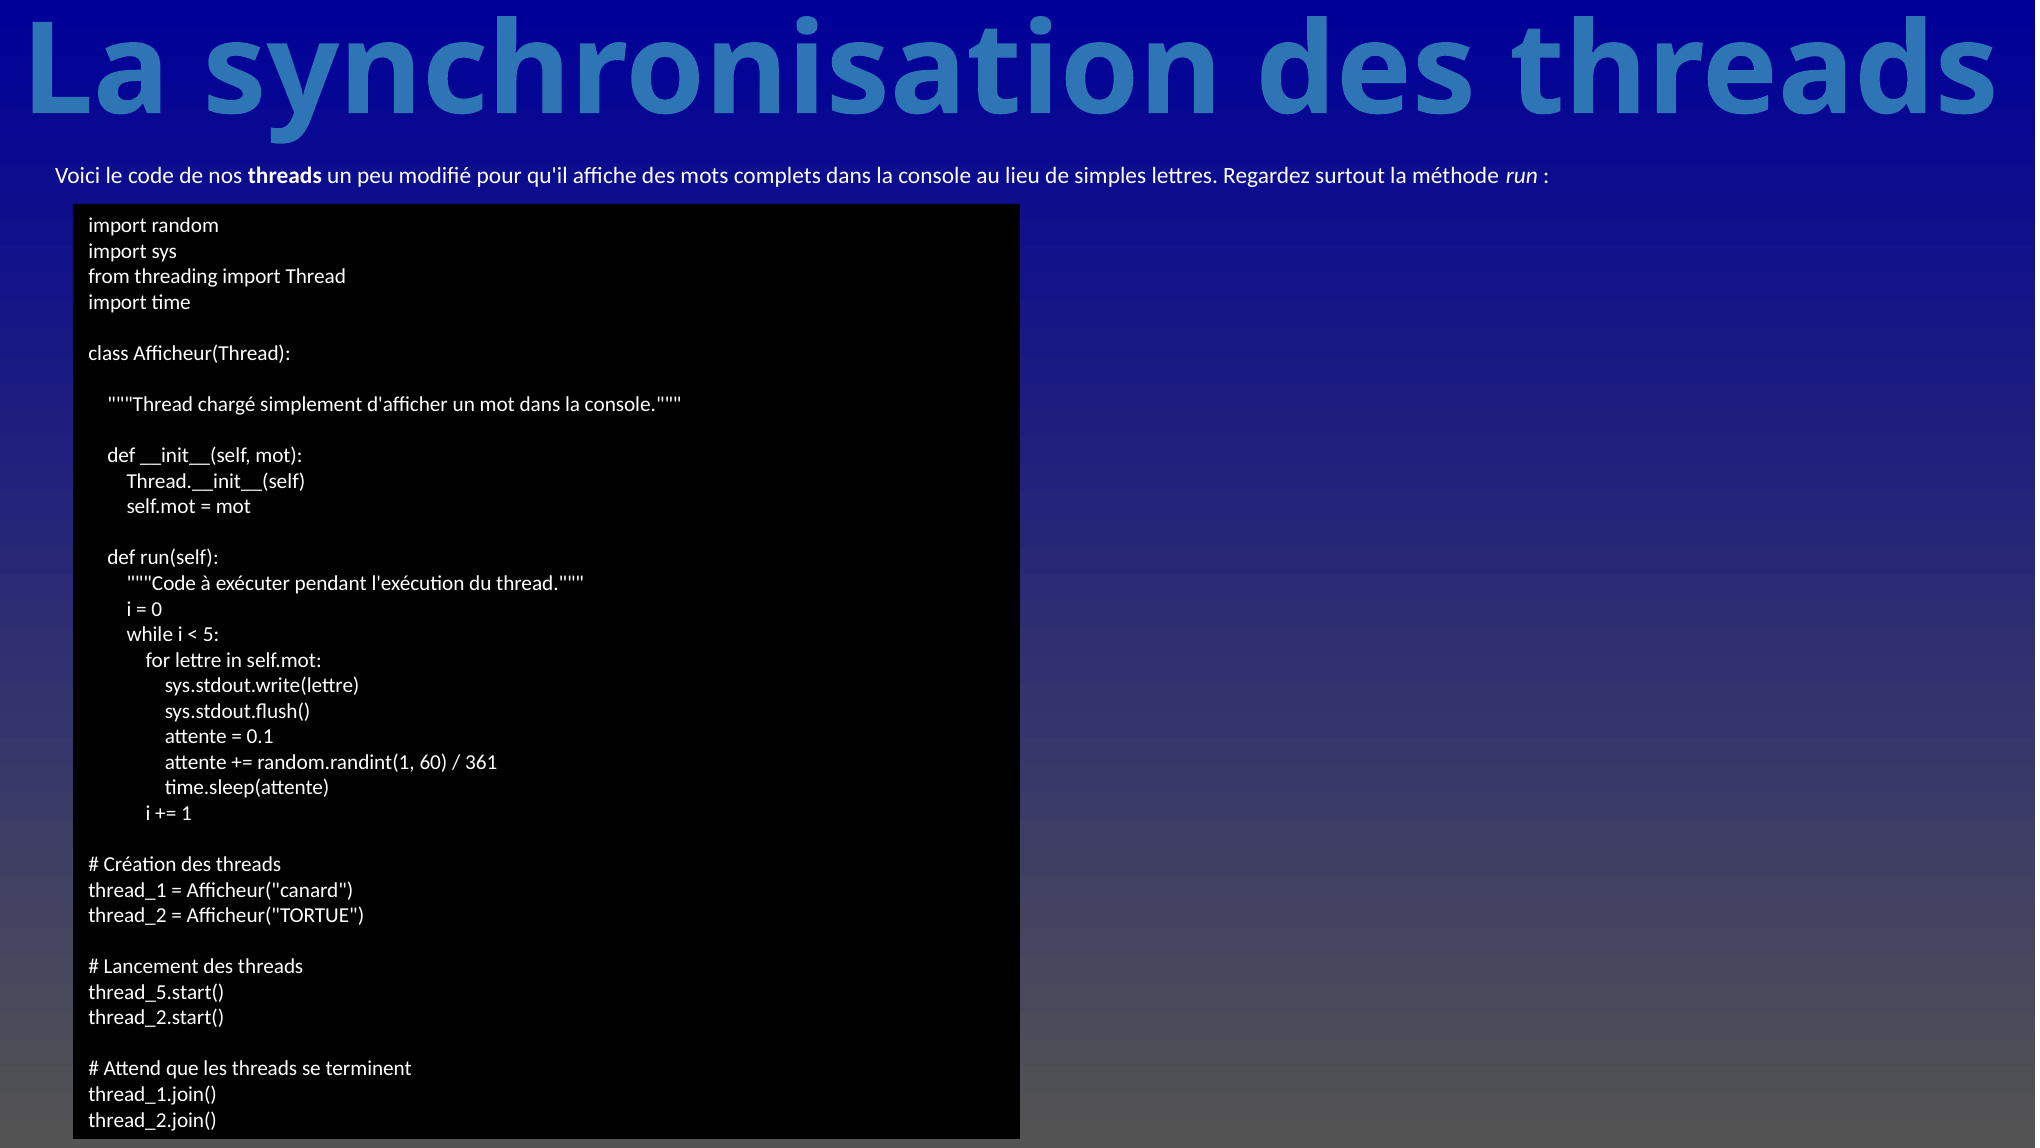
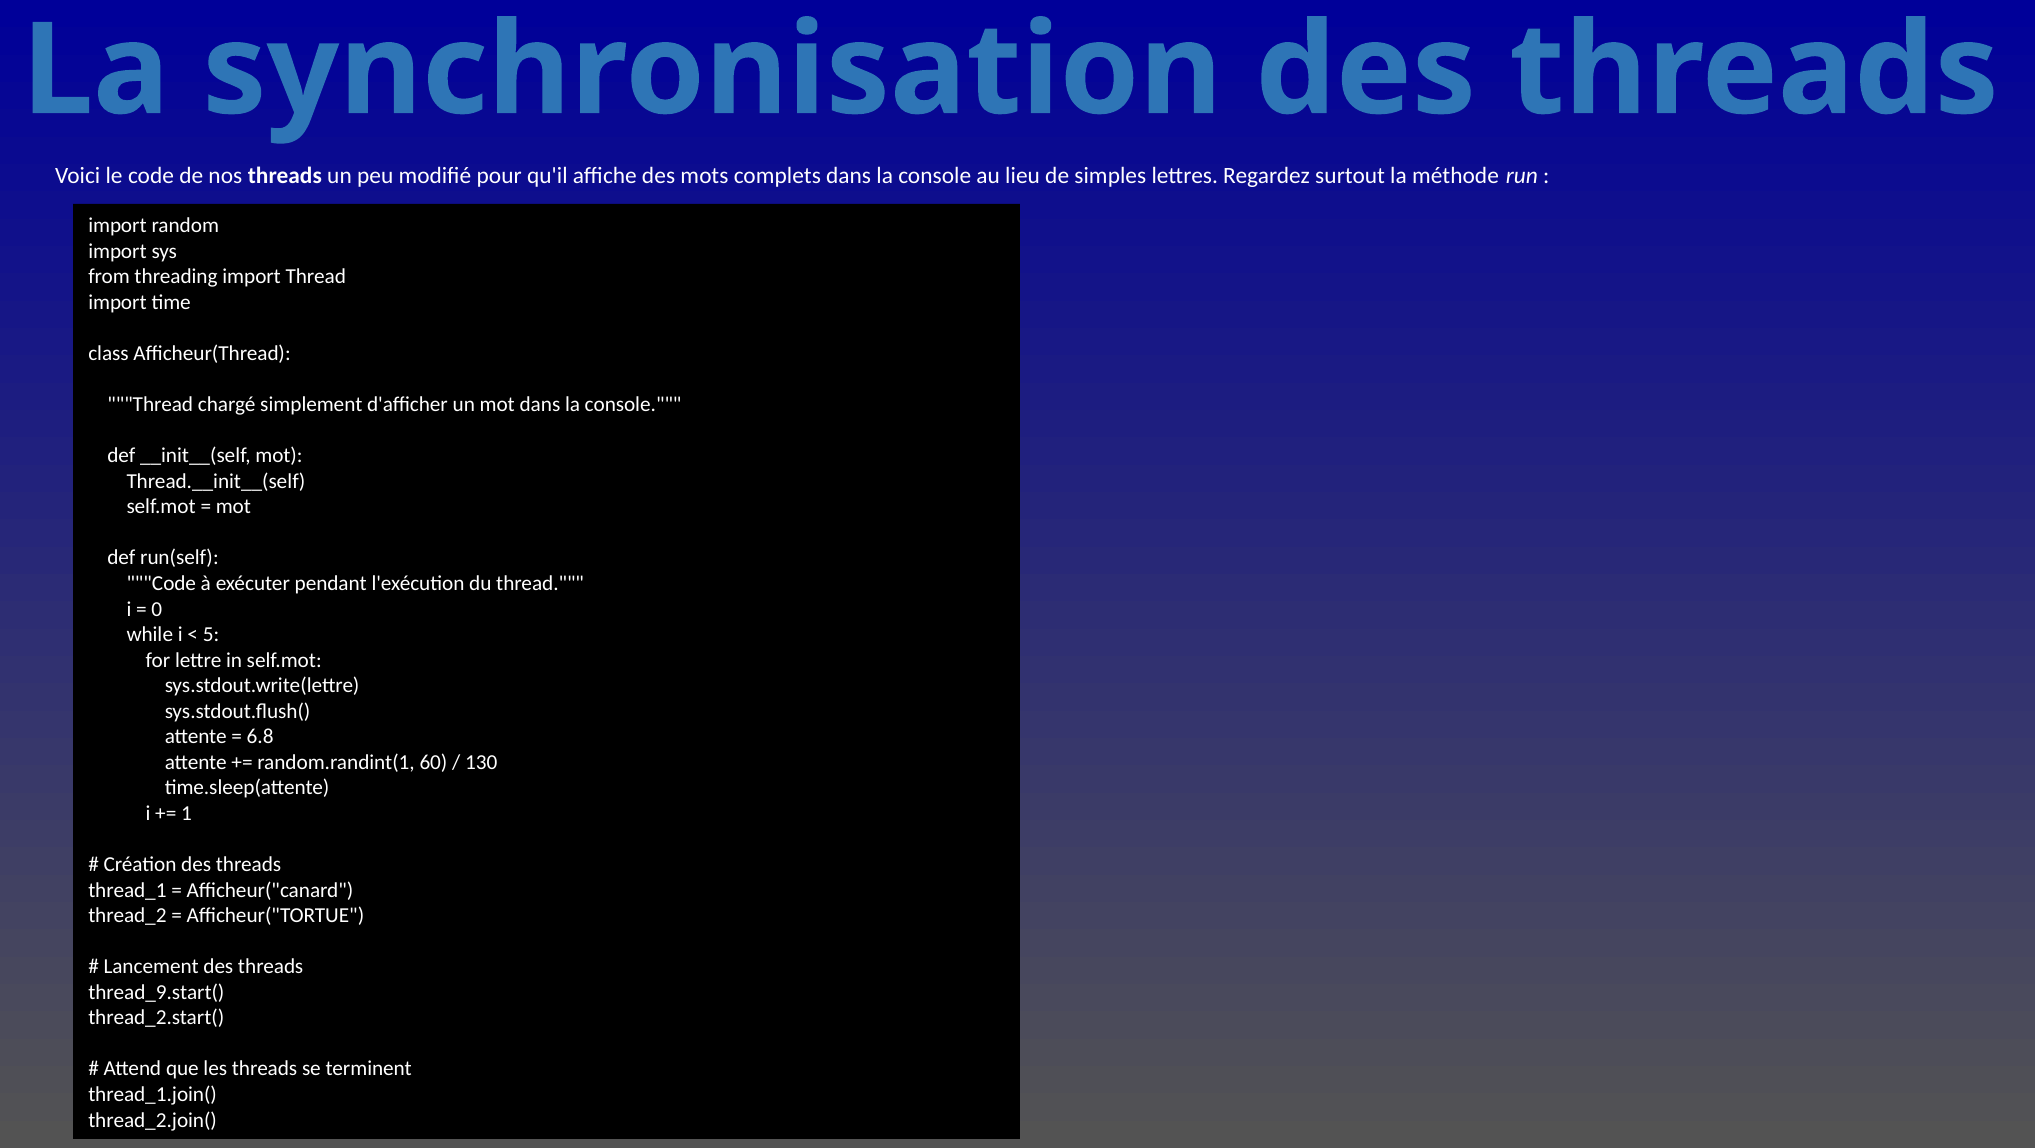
0.1: 0.1 -> 6.8 (260, 736)
361: 361 -> 130 (481, 762)
thread_5.start(: thread_5.start( -> thread_9.start( (156, 992)
